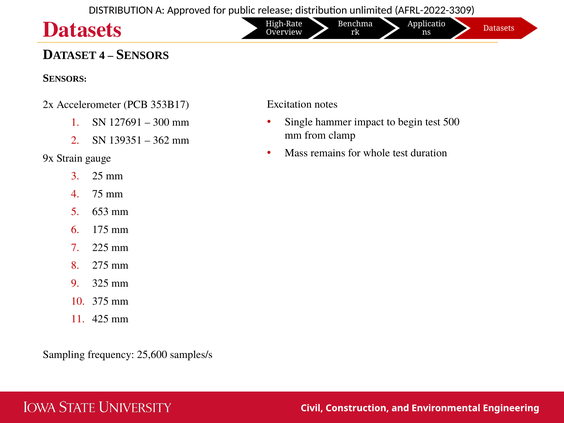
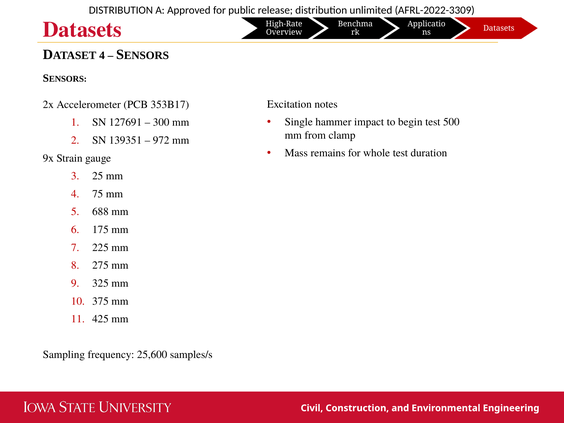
362: 362 -> 972 (161, 140)
653: 653 -> 688 (100, 212)
